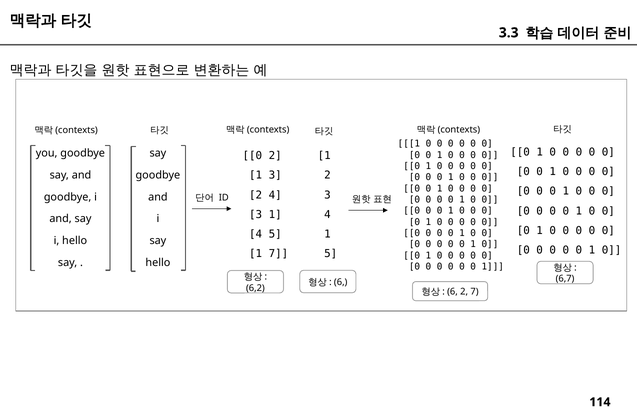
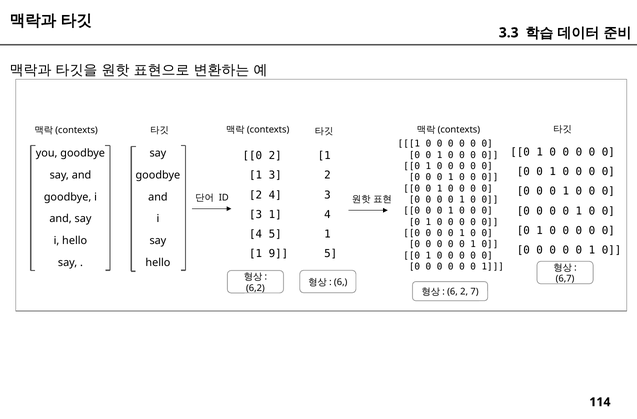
1 7: 7 -> 9 (278, 253)
